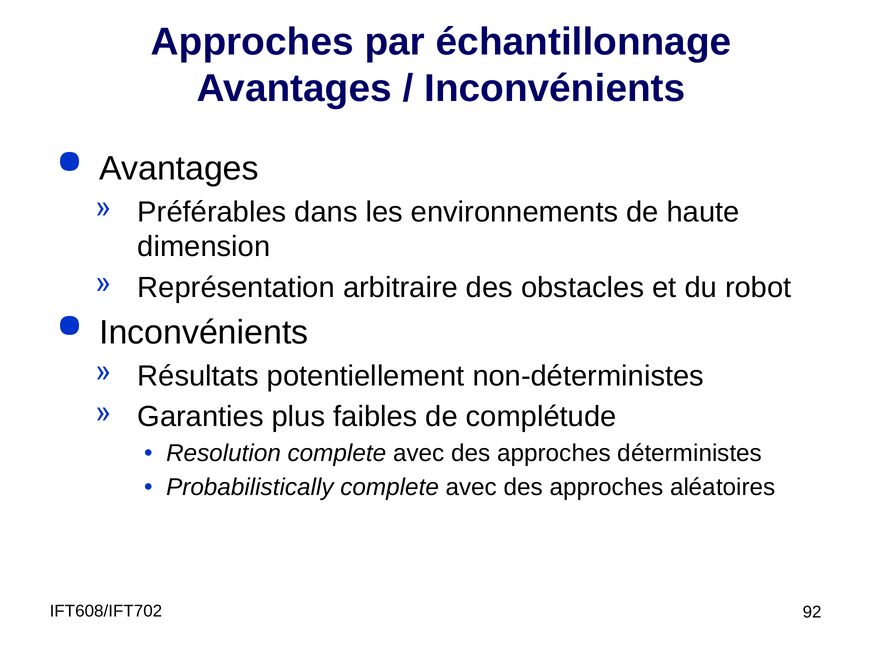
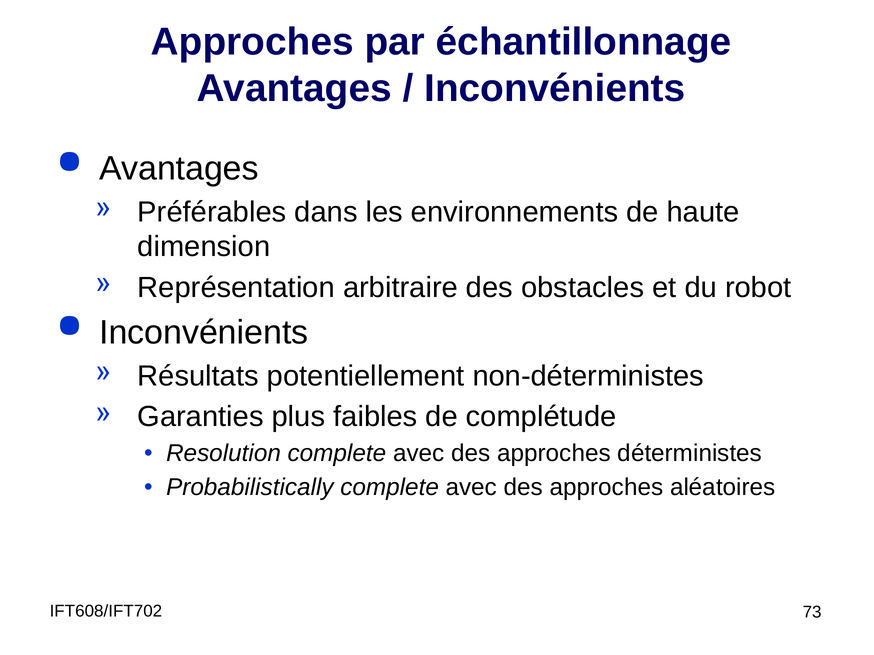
92: 92 -> 73 (812, 613)
